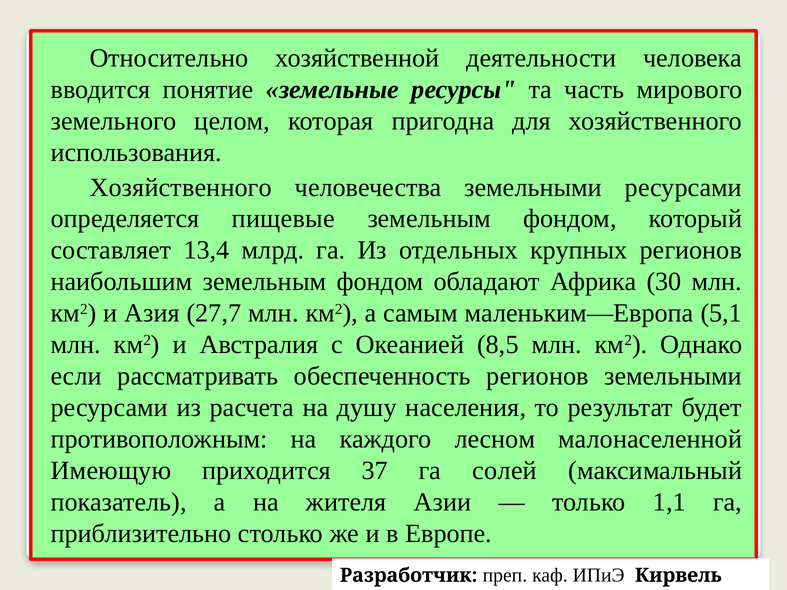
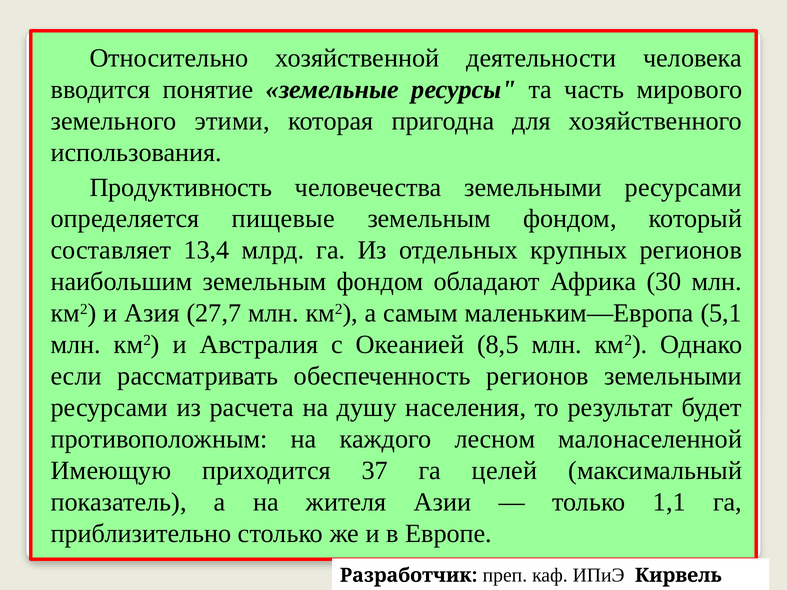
целом: целом -> этими (232, 121)
Хозяйственного: Хозяйственного -> Продуктивность (181, 187)
солей: солей -> целей (505, 471)
